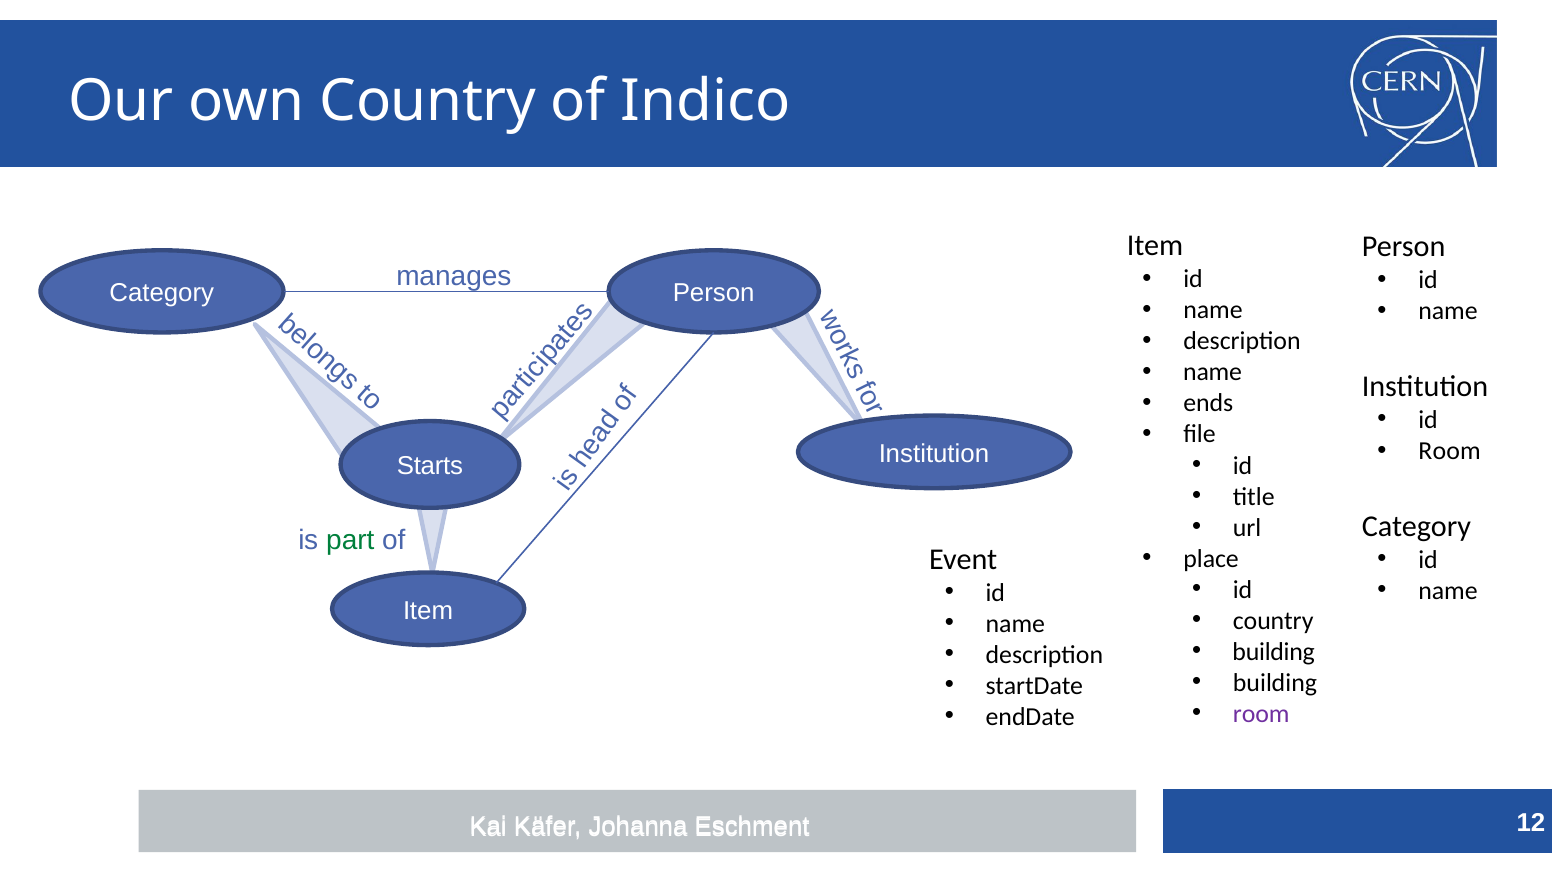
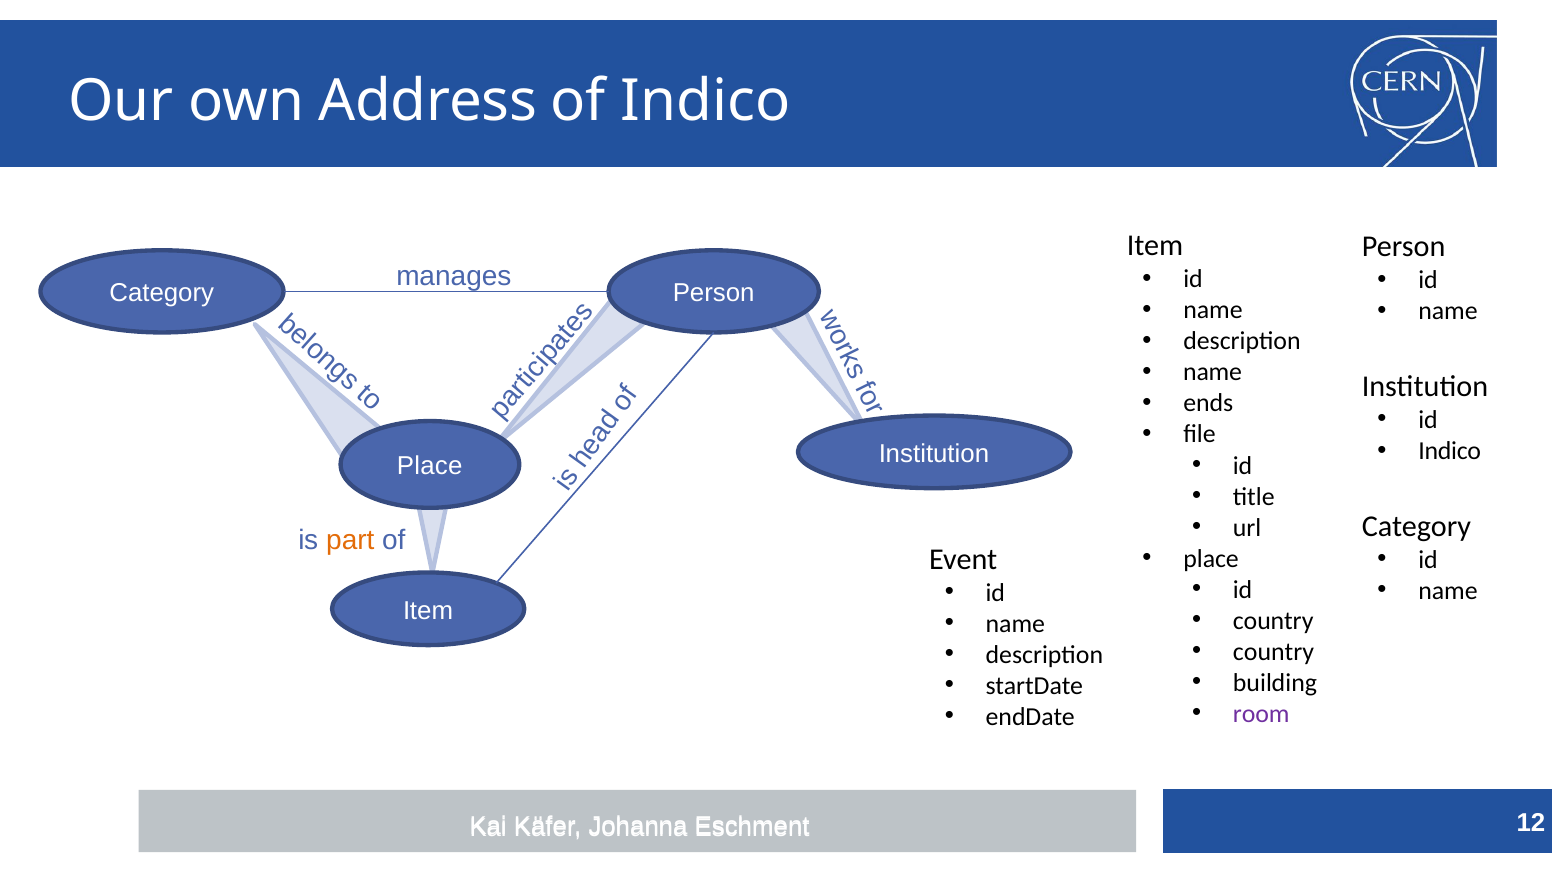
own Country: Country -> Address (428, 101)
Room: Room -> Indico (1450, 451)
Starts: Starts -> Place (430, 466)
part colour: green -> orange (350, 540)
building: building -> country (1274, 652)
